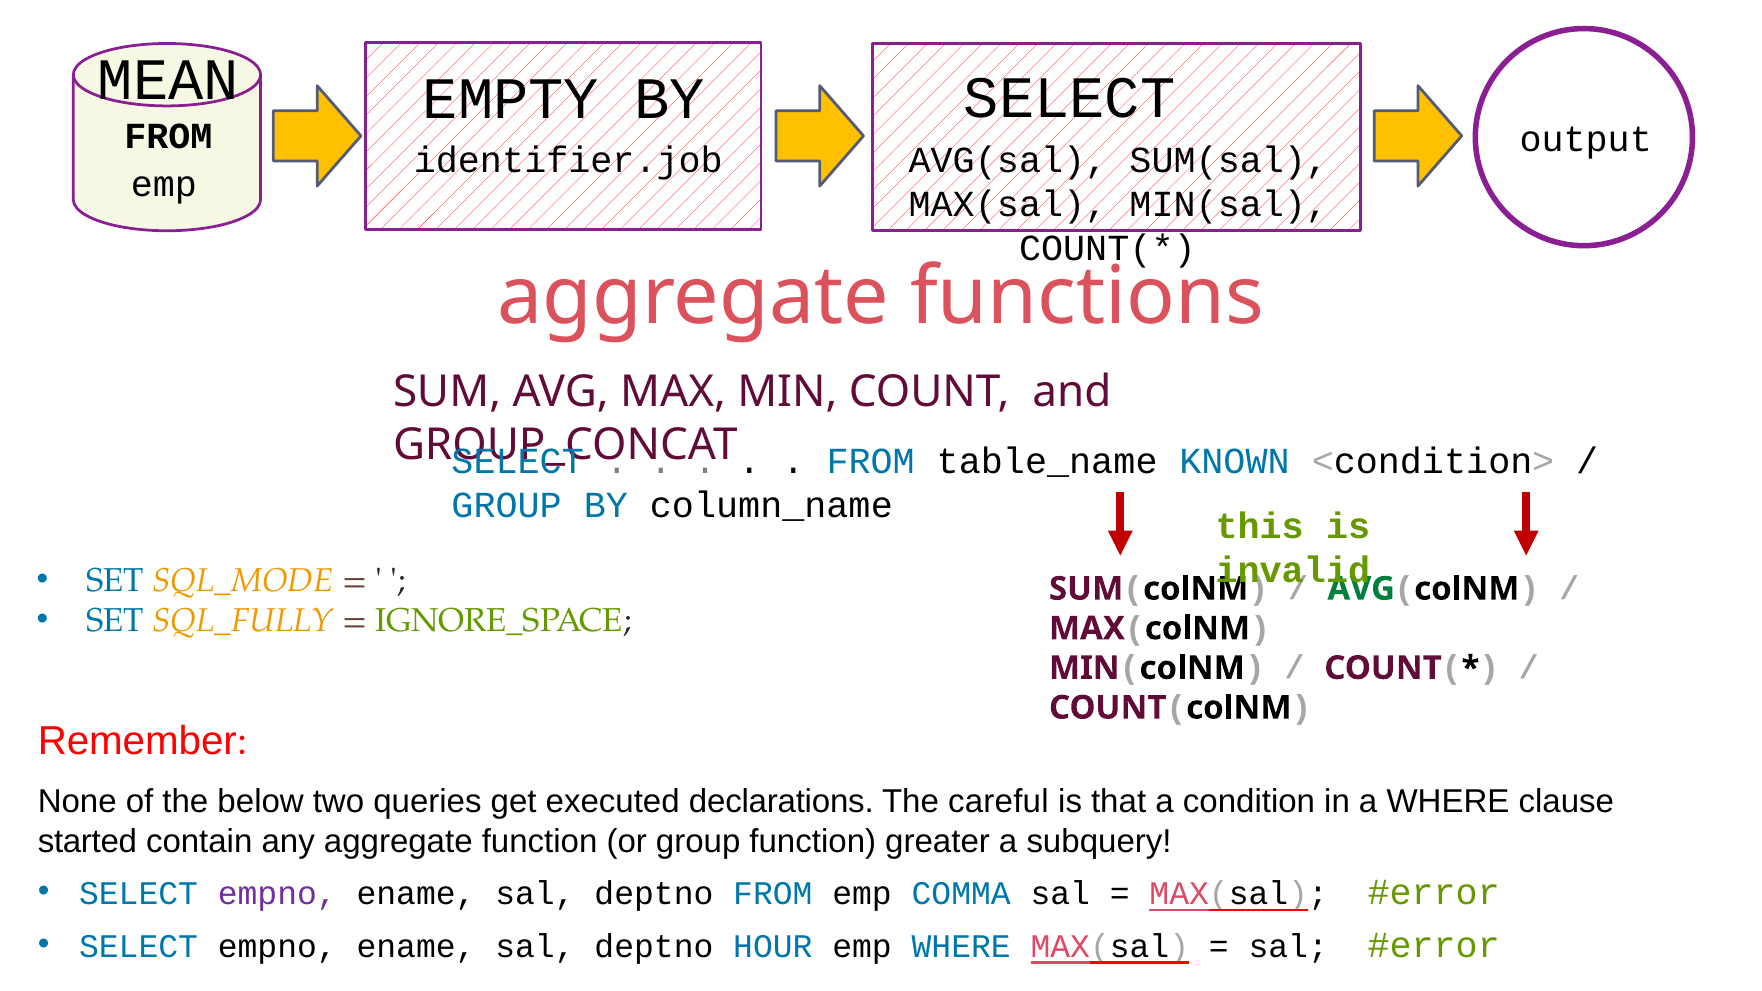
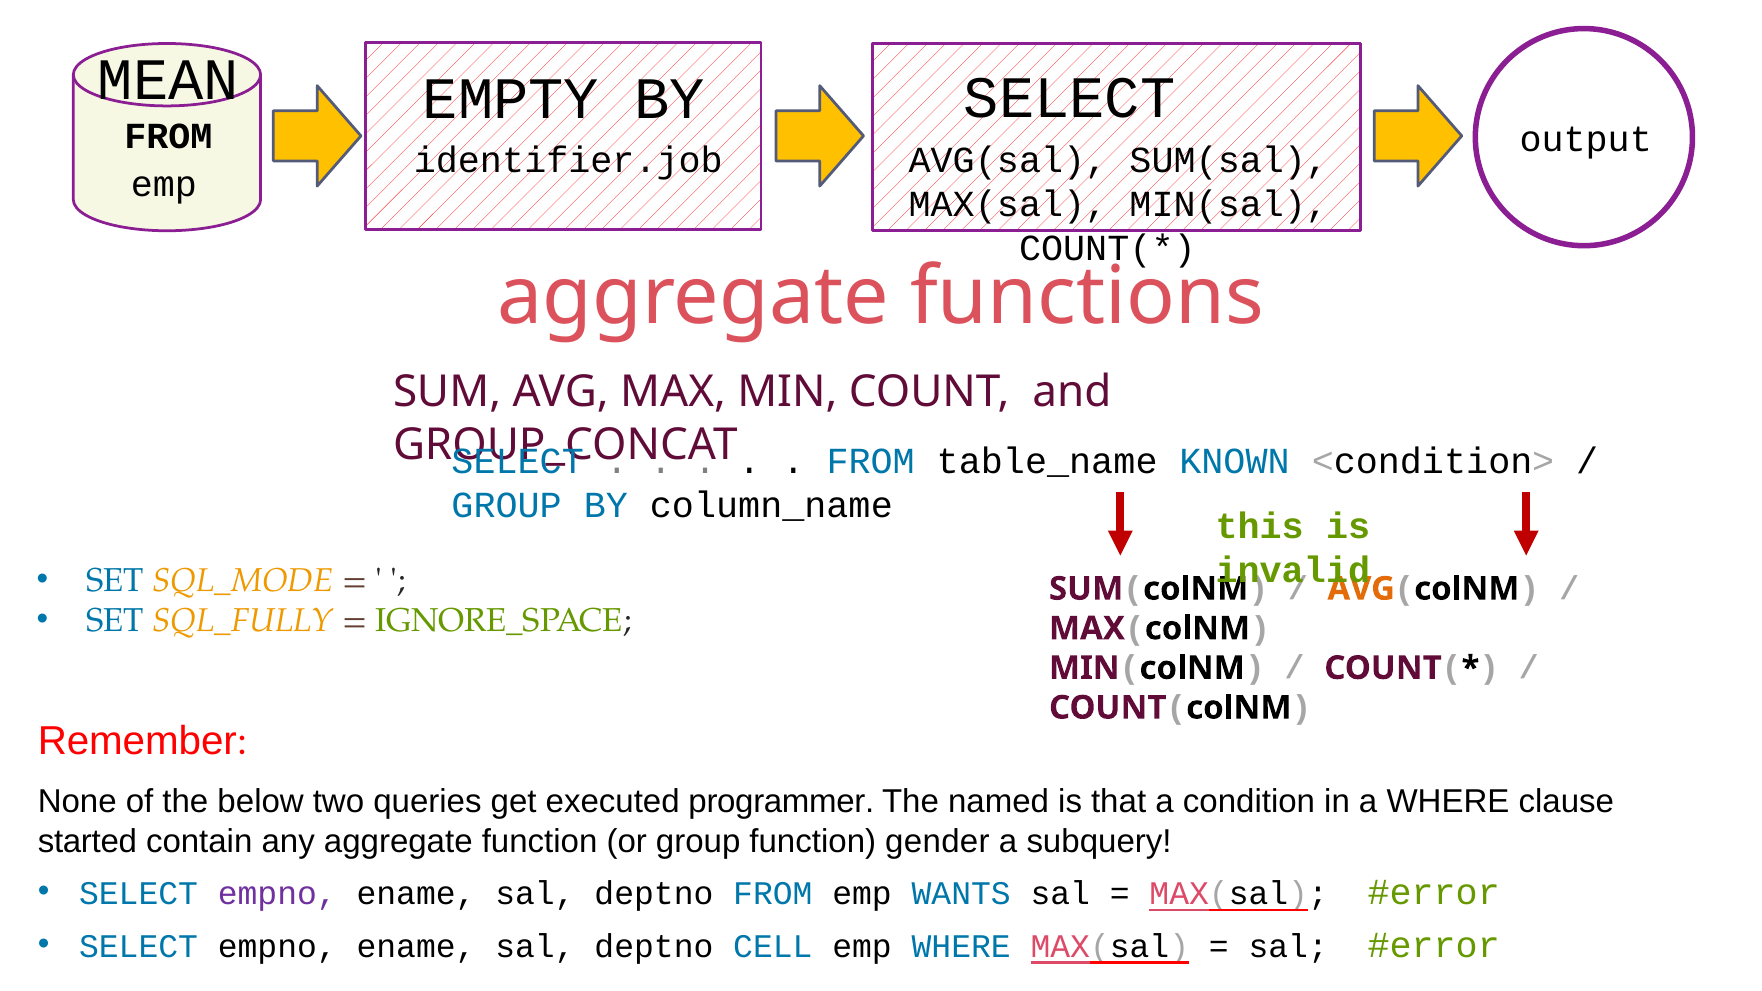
AVG colour: green -> orange (1361, 589)
declarations: declarations -> programmer (781, 802)
careful: careful -> named (999, 802)
greater: greater -> gender (937, 842)
COMMA: COMMA -> WANTS (961, 894)
HOUR: HOUR -> CELL (773, 947)
